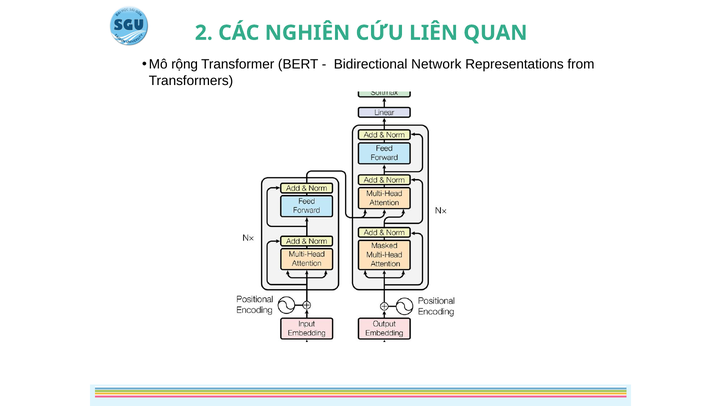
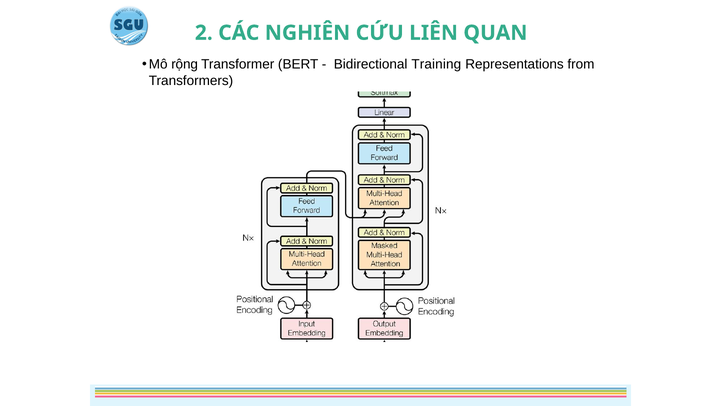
Network: Network -> Training (436, 64)
